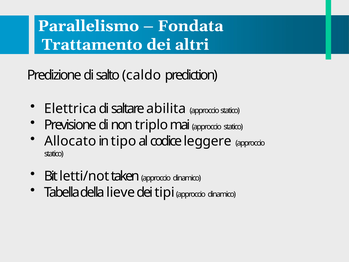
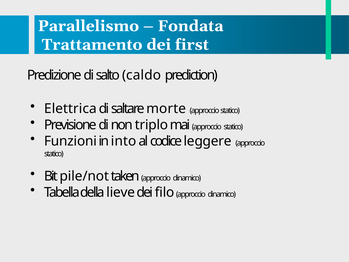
altri: altri -> first (192, 45)
abilita: abilita -> morte (166, 108)
Allocato: Allocato -> Funzioni (70, 141)
tipo: tipo -> into (124, 141)
letti/not: letti/not -> pile/not (84, 176)
tipi: tipi -> filo (165, 192)
